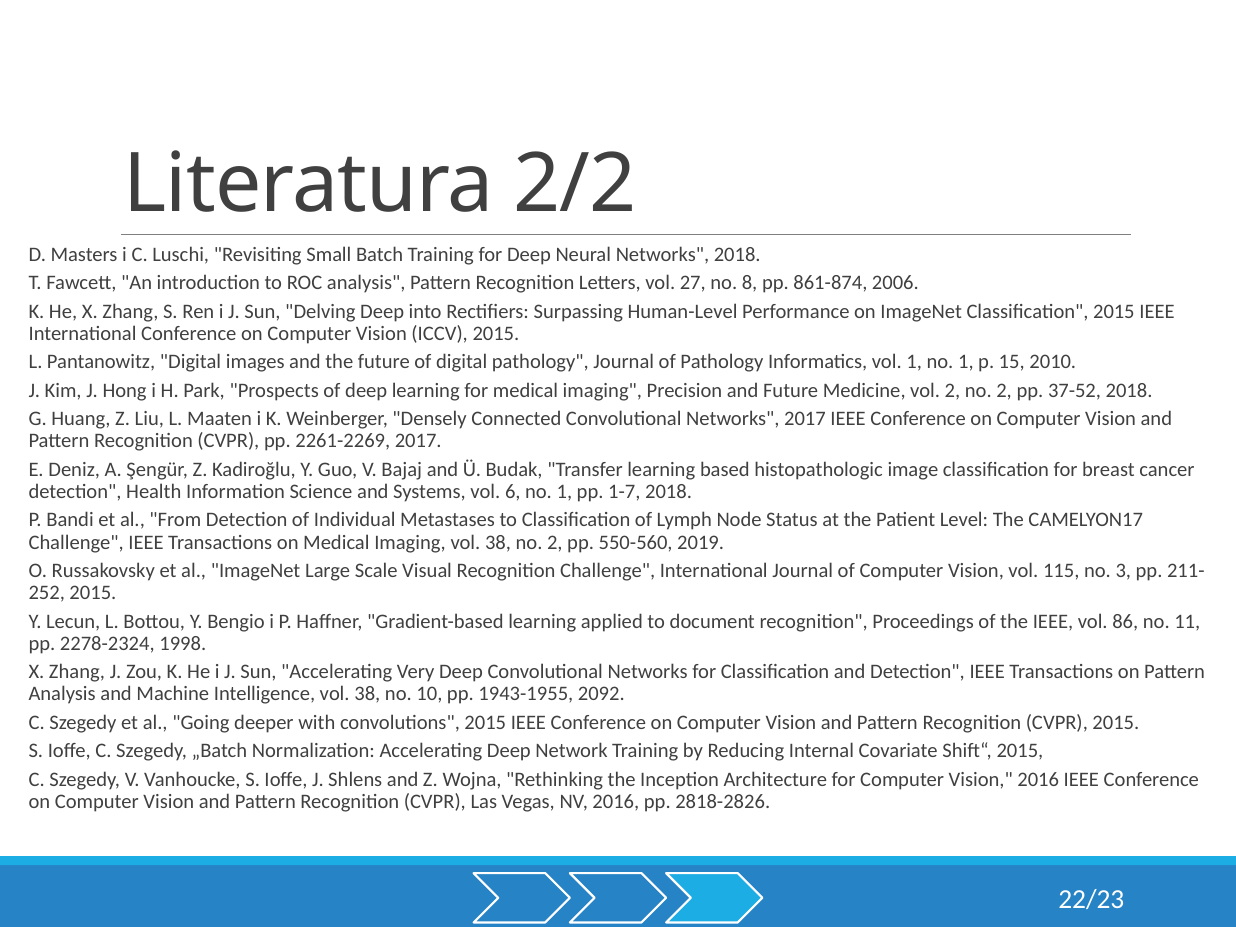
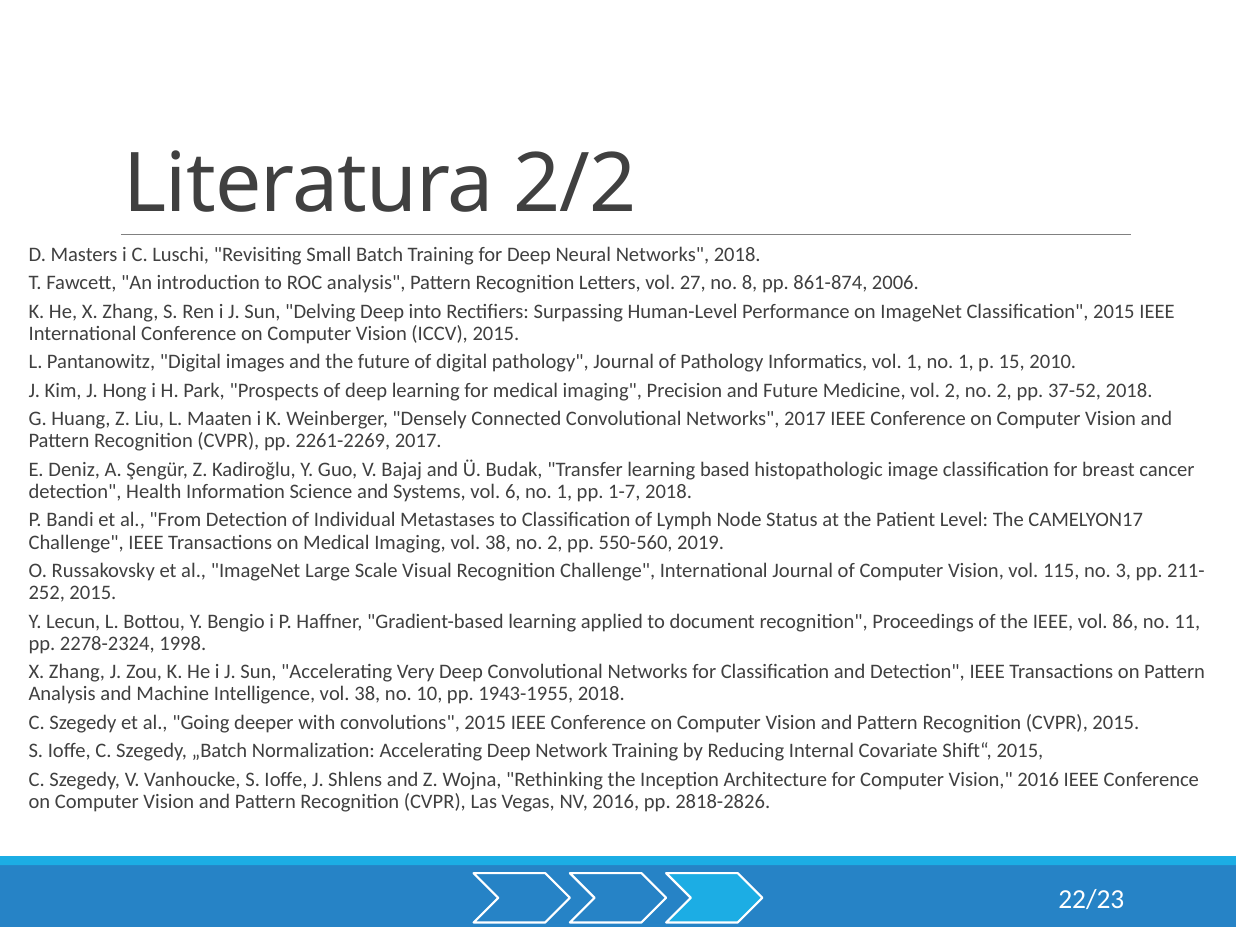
1943-1955 2092: 2092 -> 2018 (601, 694)
